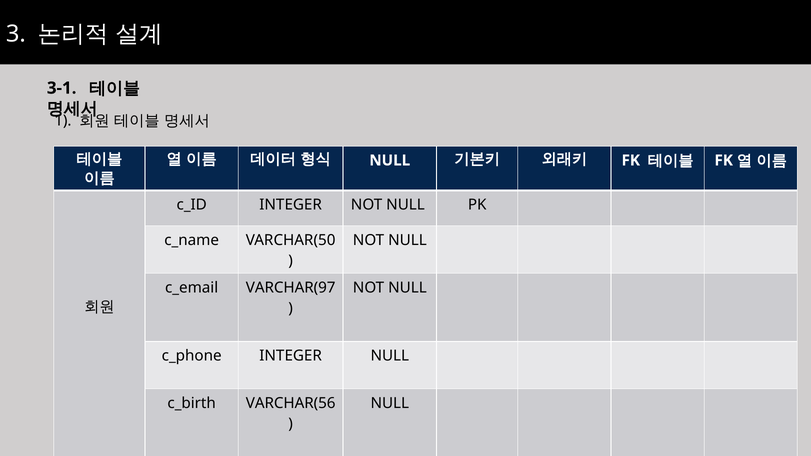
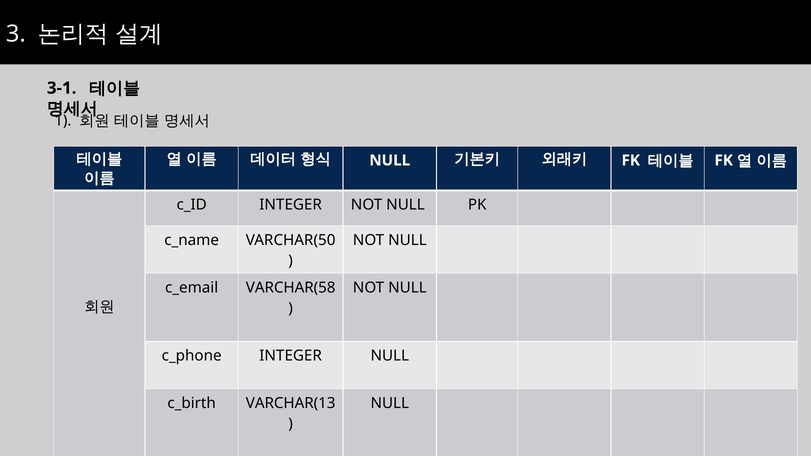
VARCHAR(97: VARCHAR(97 -> VARCHAR(58 (291, 288)
VARCHAR(56: VARCHAR(56 -> VARCHAR(13 (291, 403)
